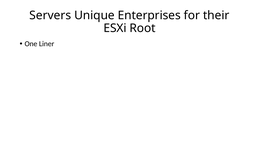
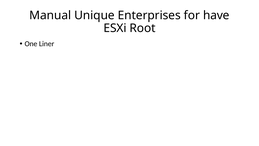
Servers: Servers -> Manual (50, 15)
their: their -> have (216, 15)
